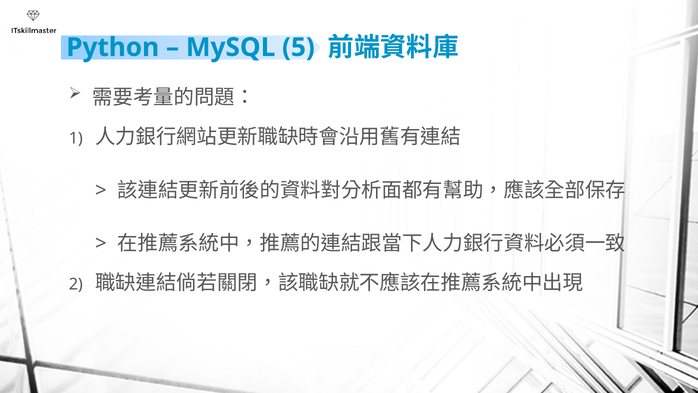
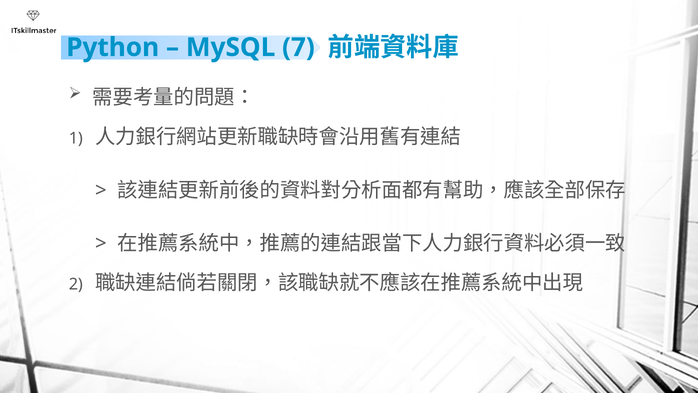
5: 5 -> 7 (298, 47)
